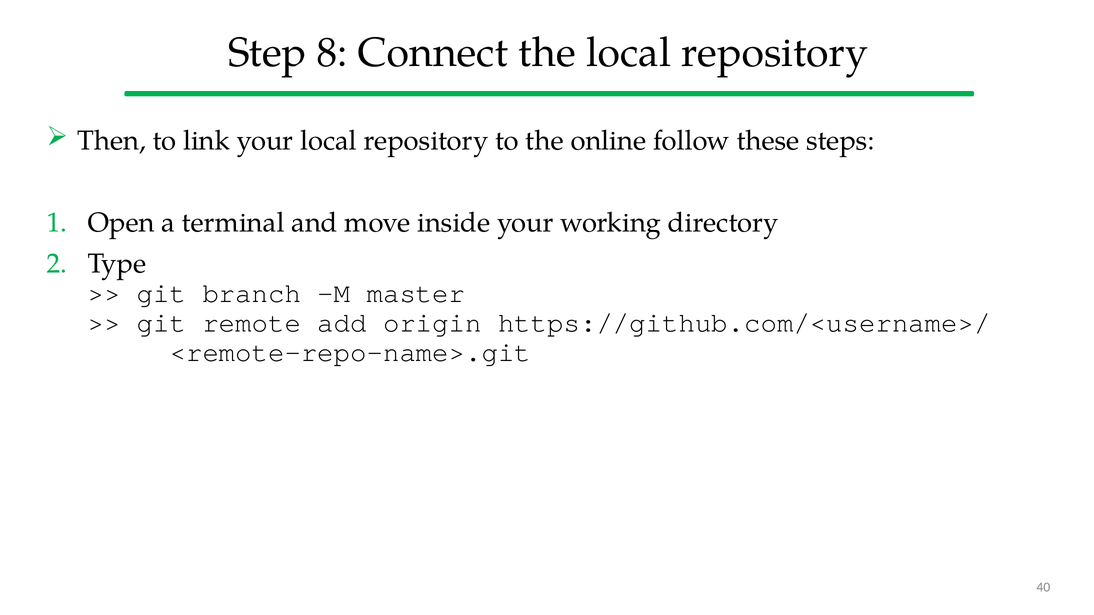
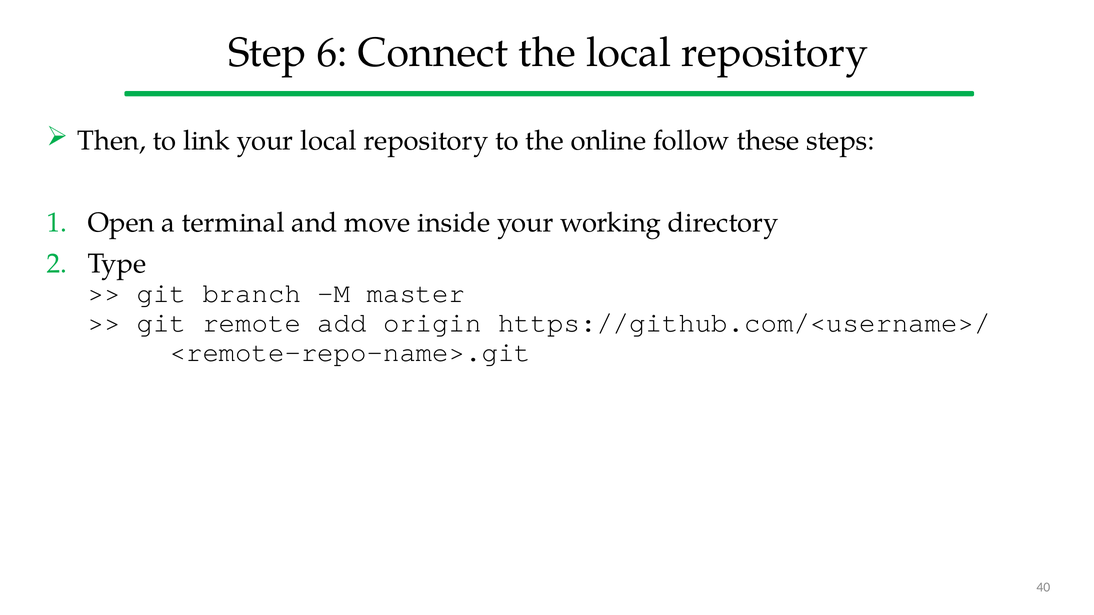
8: 8 -> 6 (332, 53)
